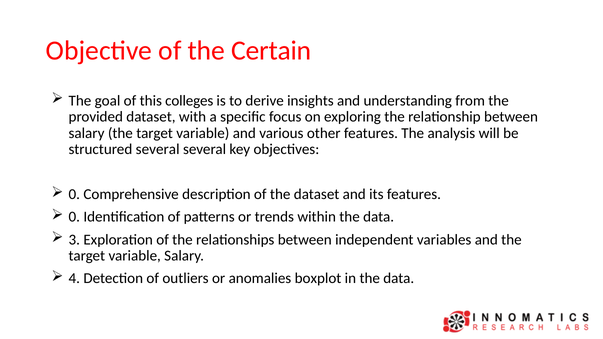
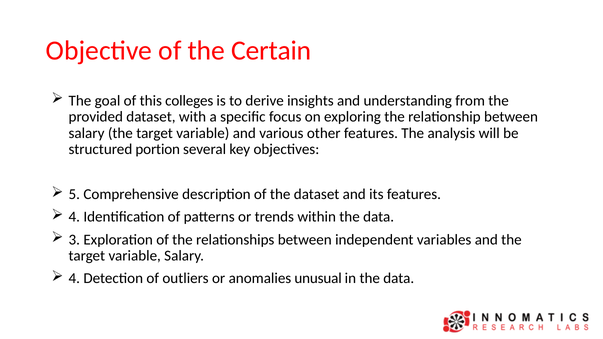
structured several: several -> portion (158, 149)
0: 0 -> 5 (74, 195)
0: 0 -> 4 (74, 217)
boxplot: boxplot -> unusual (318, 278)
